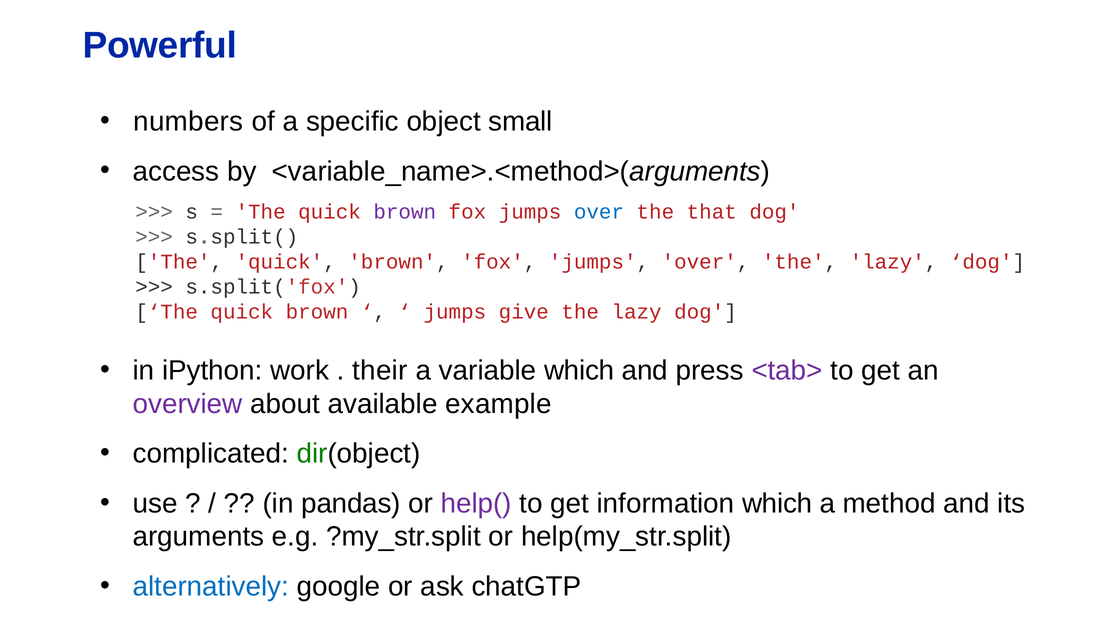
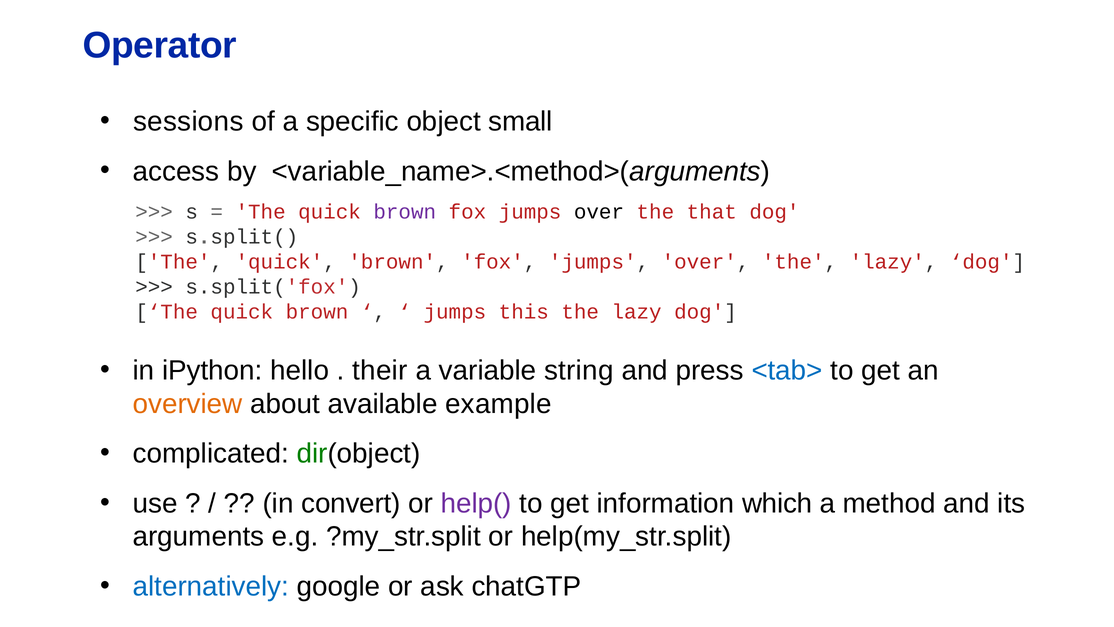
Powerful: Powerful -> Operator (160, 45)
numbers: numbers -> sessions (188, 121)
over colour: blue -> black (599, 212)
give: give -> this (524, 312)
work: work -> hello (300, 370)
variable which: which -> string (579, 370)
<tab> colour: purple -> blue (787, 370)
overview colour: purple -> orange (188, 404)
pandas: pandas -> convert (351, 503)
